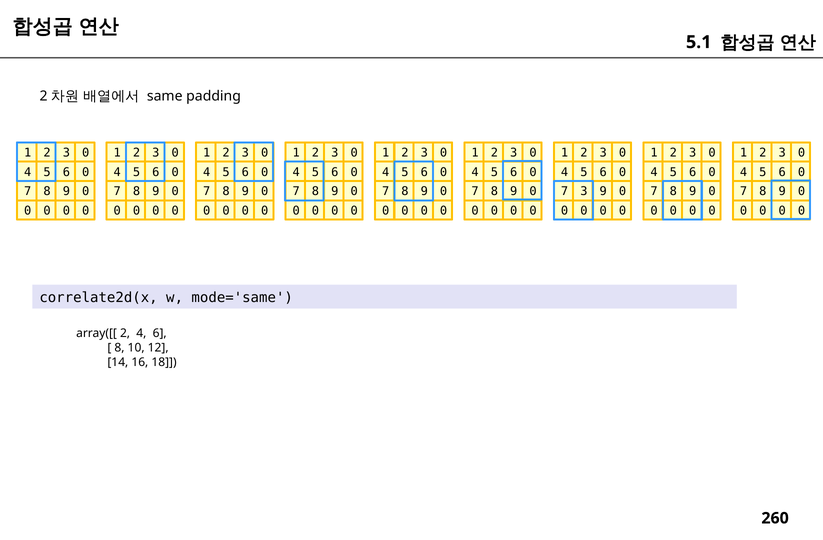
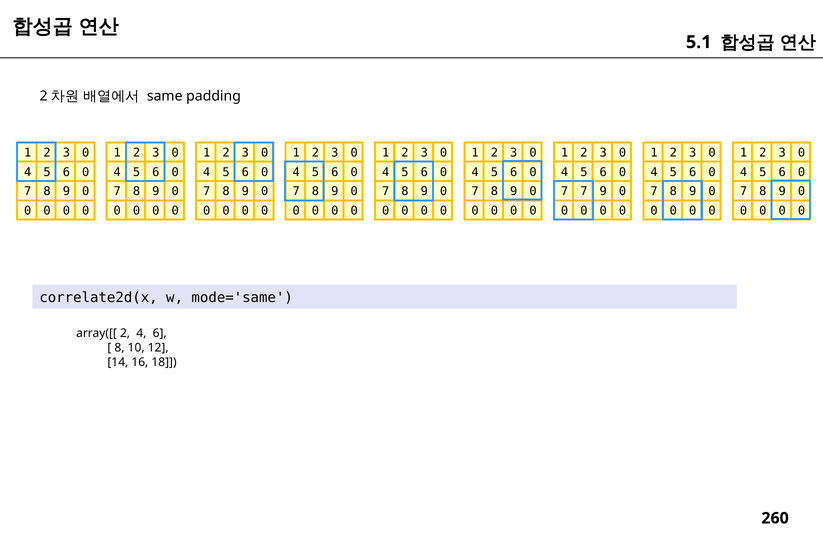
7 3: 3 -> 7 (584, 192)
